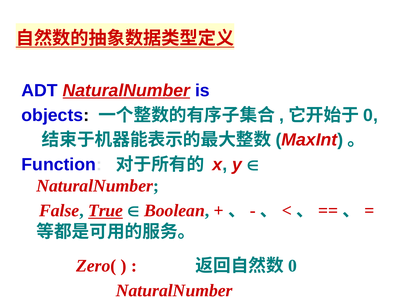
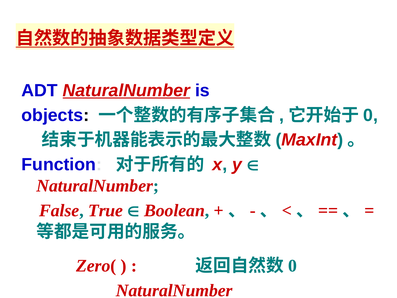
True underline: present -> none (106, 210)
